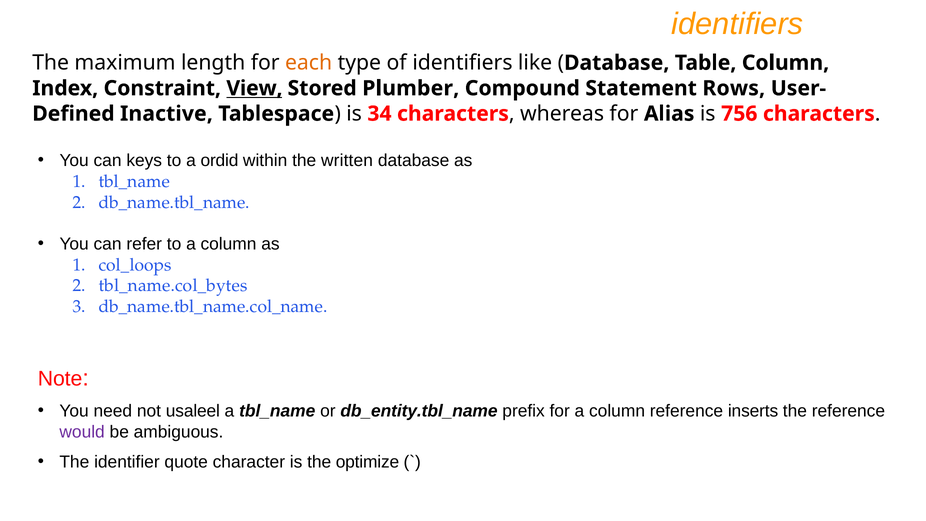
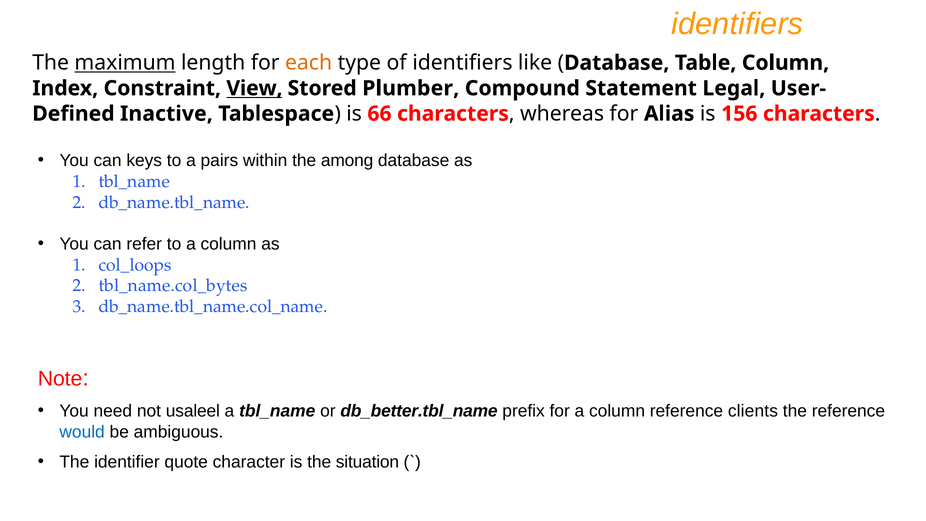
maximum underline: none -> present (125, 63)
Rows: Rows -> Legal (734, 88)
34: 34 -> 66 (379, 114)
756: 756 -> 156 (739, 114)
ordid: ordid -> pairs (219, 161)
written: written -> among (347, 161)
db_entity.tbl_name: db_entity.tbl_name -> db_better.tbl_name (419, 411)
inserts: inserts -> clients (753, 411)
would colour: purple -> blue (82, 432)
optimize: optimize -> situation (367, 462)
